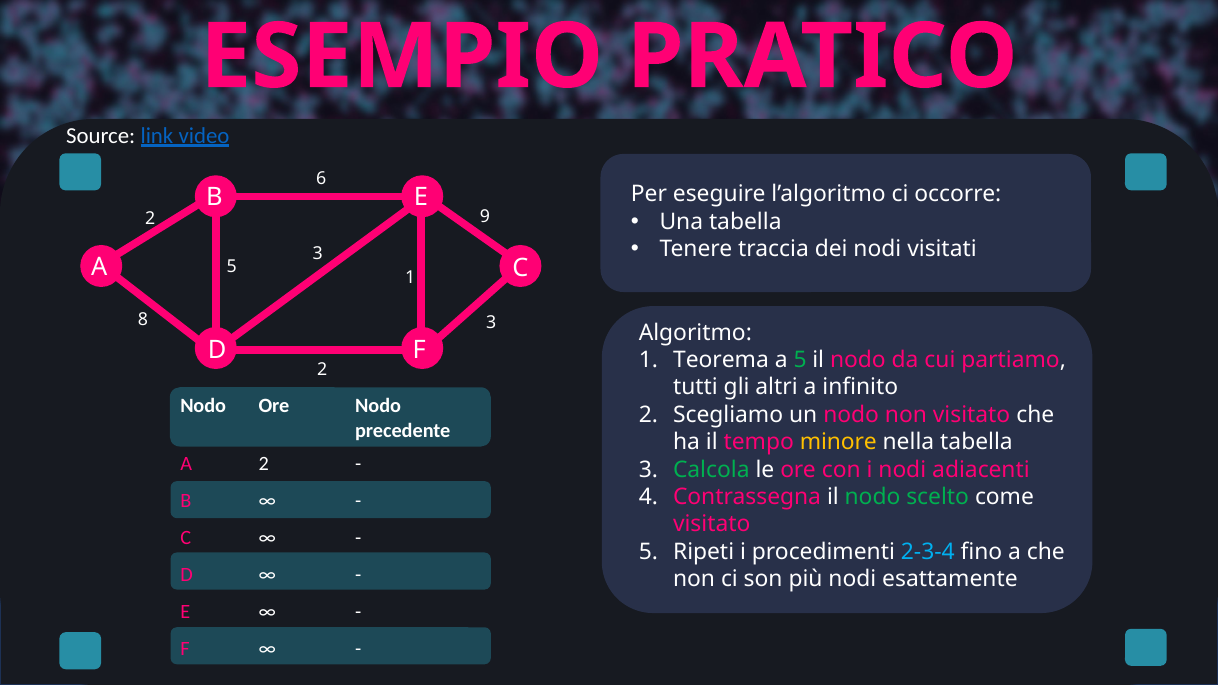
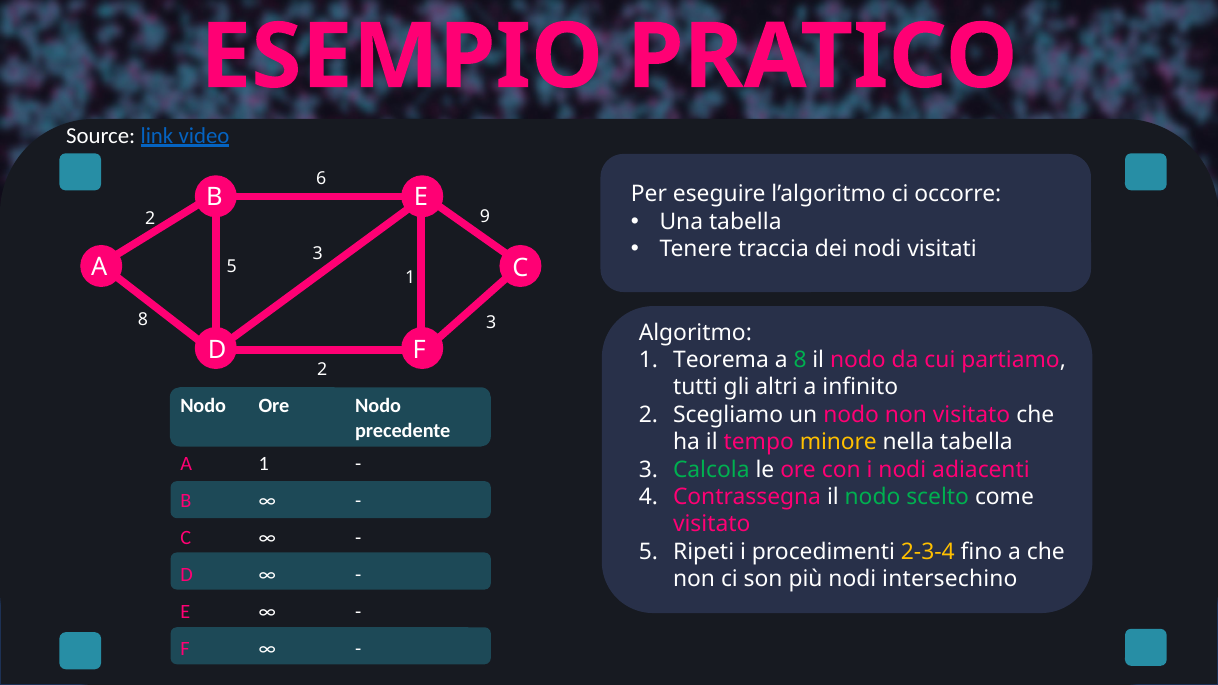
a 5: 5 -> 8 (800, 360)
A 2: 2 -> 1 (264, 464)
2-3-4 colour: light blue -> yellow (928, 552)
esattamente: esattamente -> intersechino (950, 579)
